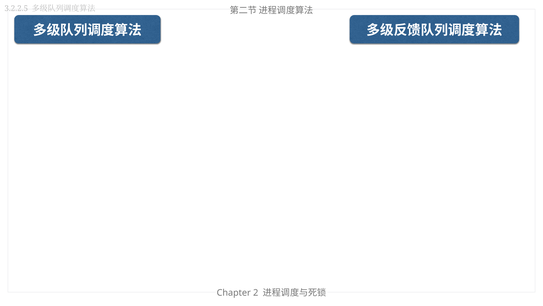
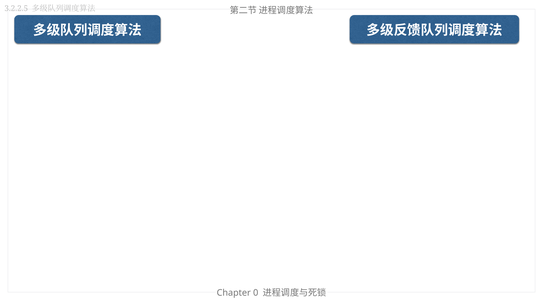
2: 2 -> 0 (256, 292)
